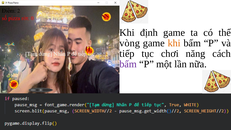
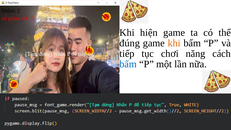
định: định -> hiện (149, 33)
vòng: vòng -> đúng (130, 43)
bấm colour: purple -> blue (128, 64)
